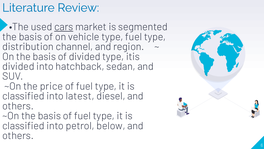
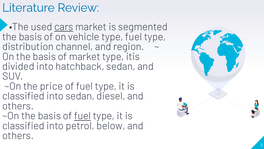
of divided: divided -> market (85, 56)
into latest: latest -> sedan (80, 96)
fuel underline: none -> present (82, 116)
